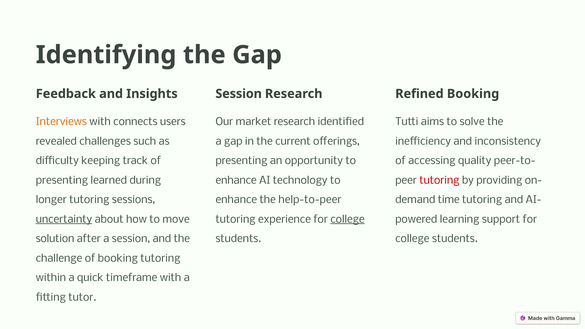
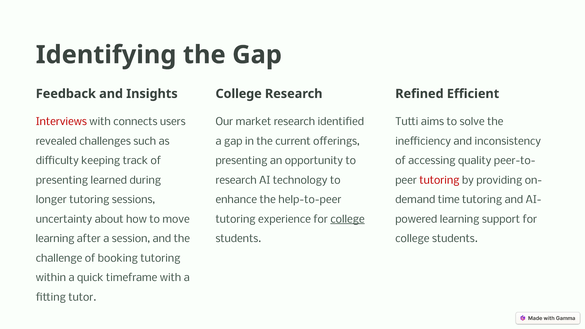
Session: Session -> College (239, 94)
Refined Booking: Booking -> Efficient (473, 94)
Interviews colour: orange -> red (61, 122)
enhance: enhance -> research (236, 180)
uncertainty underline: present -> none (64, 219)
solution: solution -> learning (55, 239)
